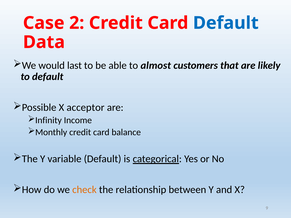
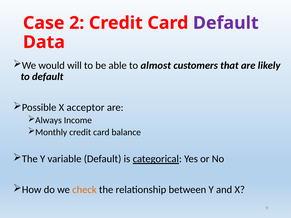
Default colour: blue -> purple (226, 23)
last: last -> will (74, 65)
Infinity: Infinity -> Always (48, 120)
